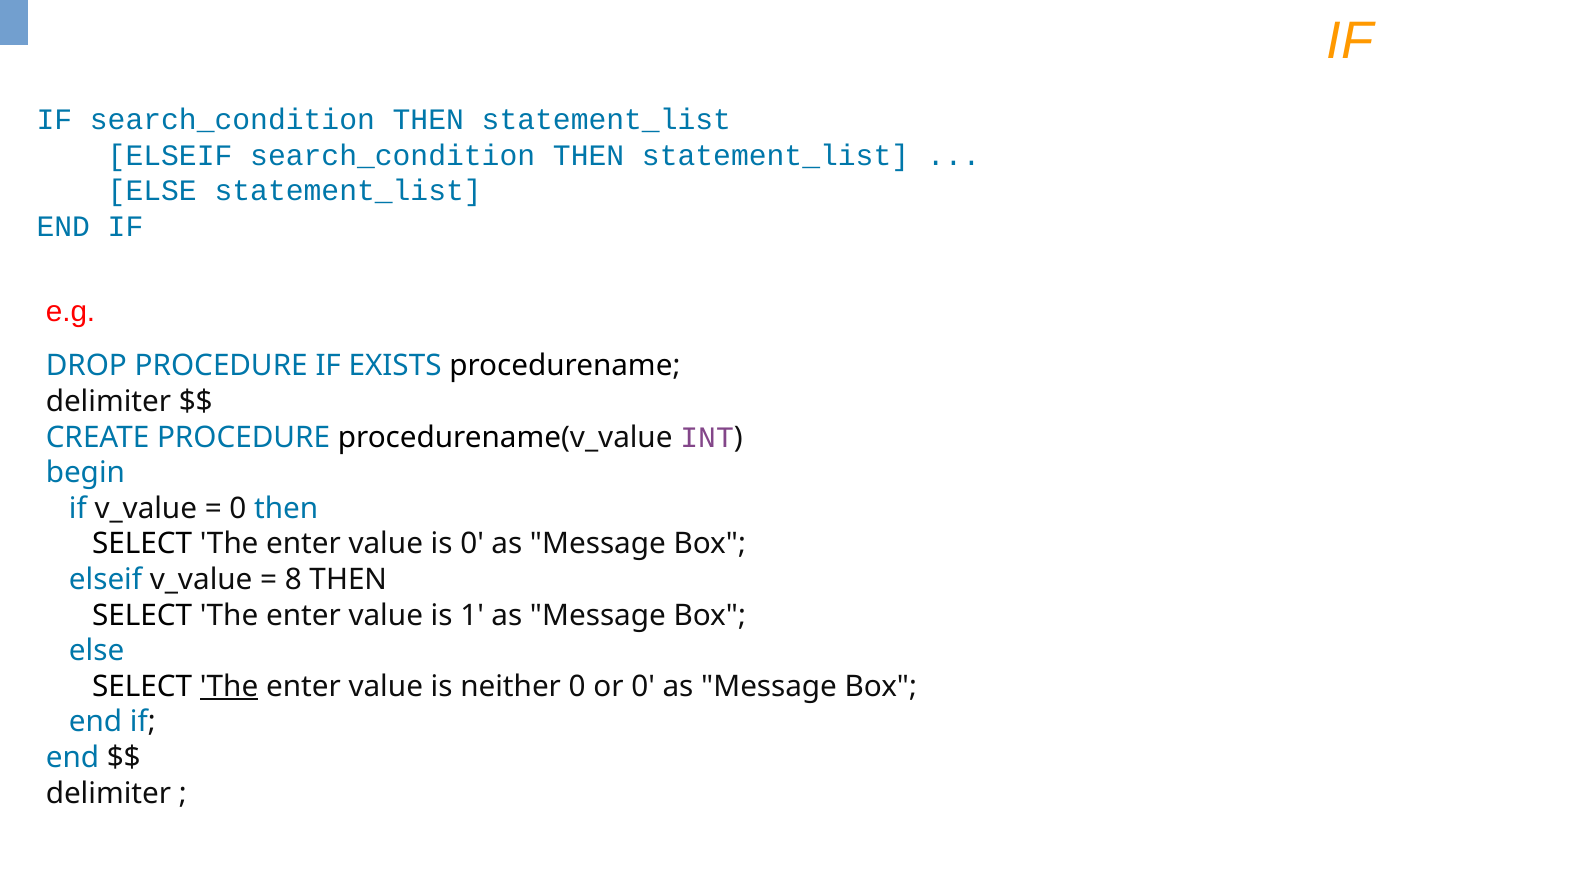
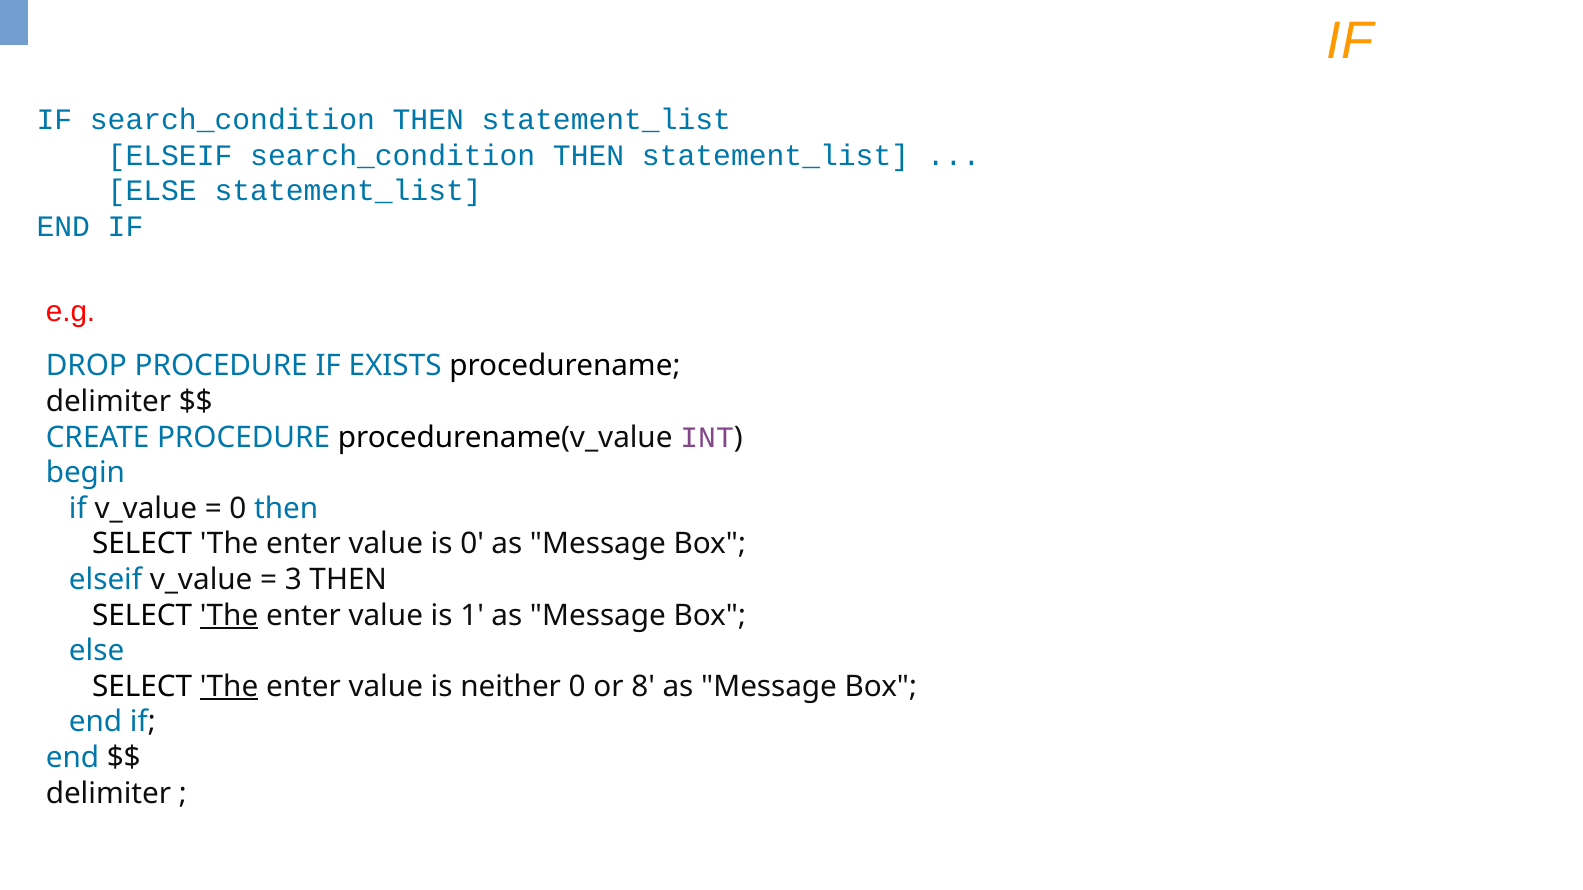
8: 8 -> 3 (293, 580)
The underline: none -> present (229, 616)
or 0: 0 -> 8 (643, 687)
